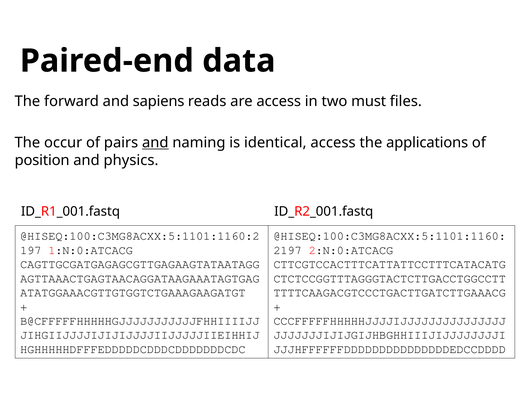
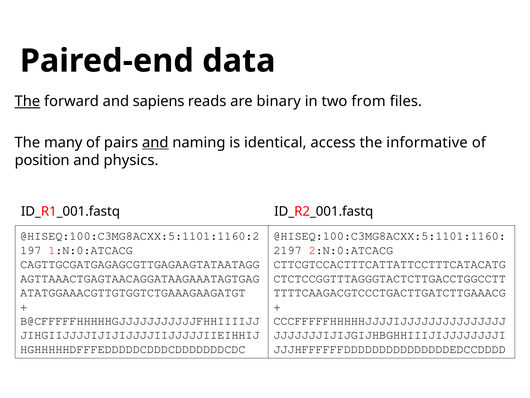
The underline: none -> present (27, 101)
are access: access -> binary (279, 101)
must: must -> from (369, 101)
occur: occur -> many (63, 142)
applications: applications -> informative (427, 142)
